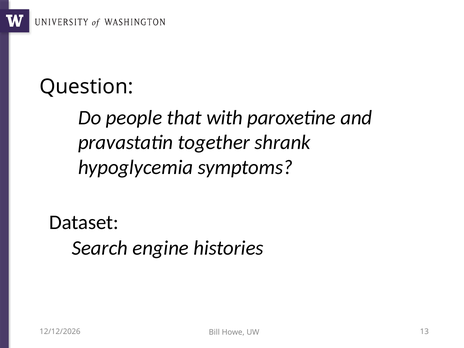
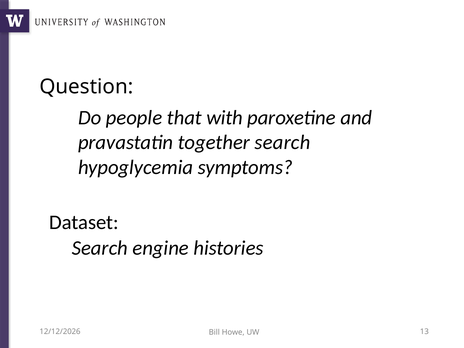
together shrank: shrank -> search (282, 142)
